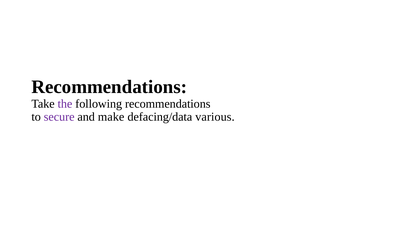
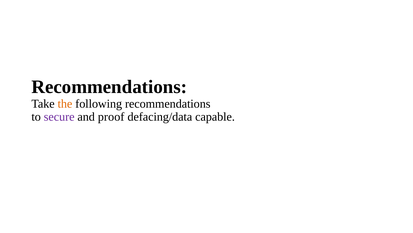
the colour: purple -> orange (65, 103)
make: make -> proof (111, 117)
various: various -> capable (215, 117)
